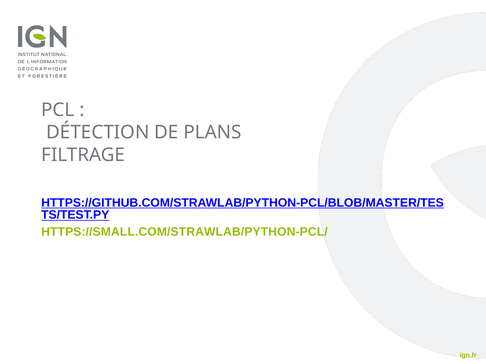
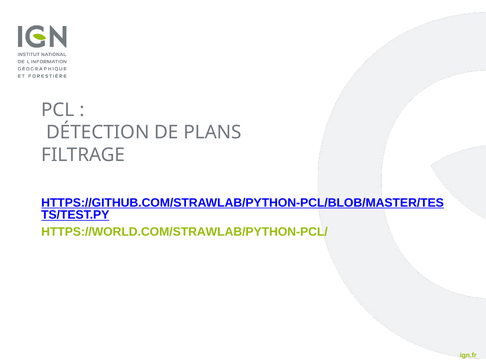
HTTPS://SMALL.COM/STRAWLAB/PYTHON-PCL/: HTTPS://SMALL.COM/STRAWLAB/PYTHON-PCL/ -> HTTPS://WORLD.COM/STRAWLAB/PYTHON-PCL/ (184, 232)
